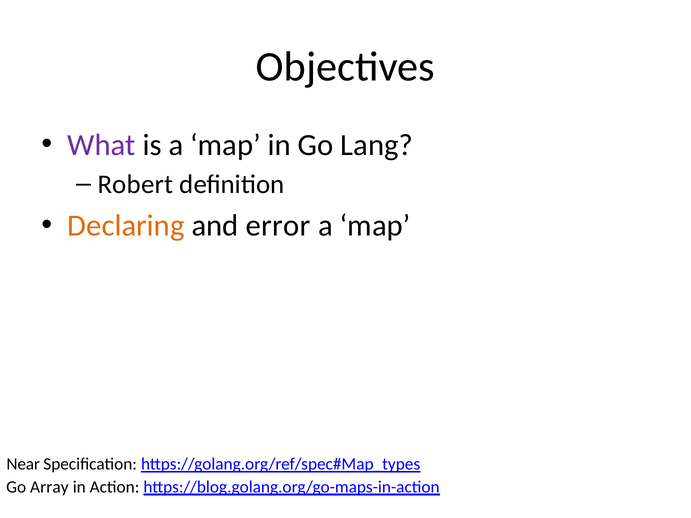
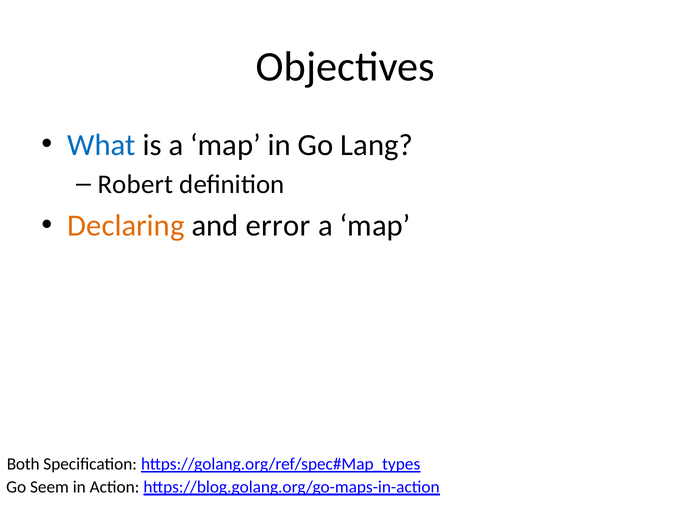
What colour: purple -> blue (101, 145)
Near: Near -> Both (23, 464)
Array: Array -> Seem (49, 487)
